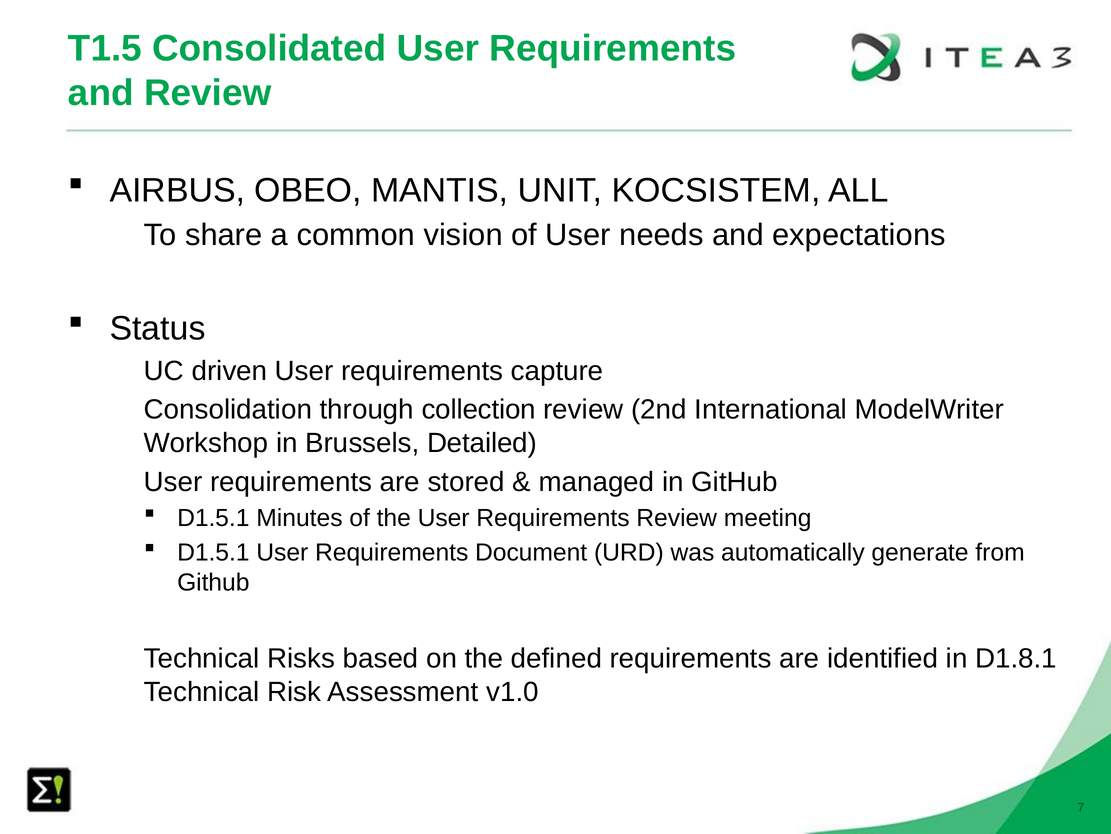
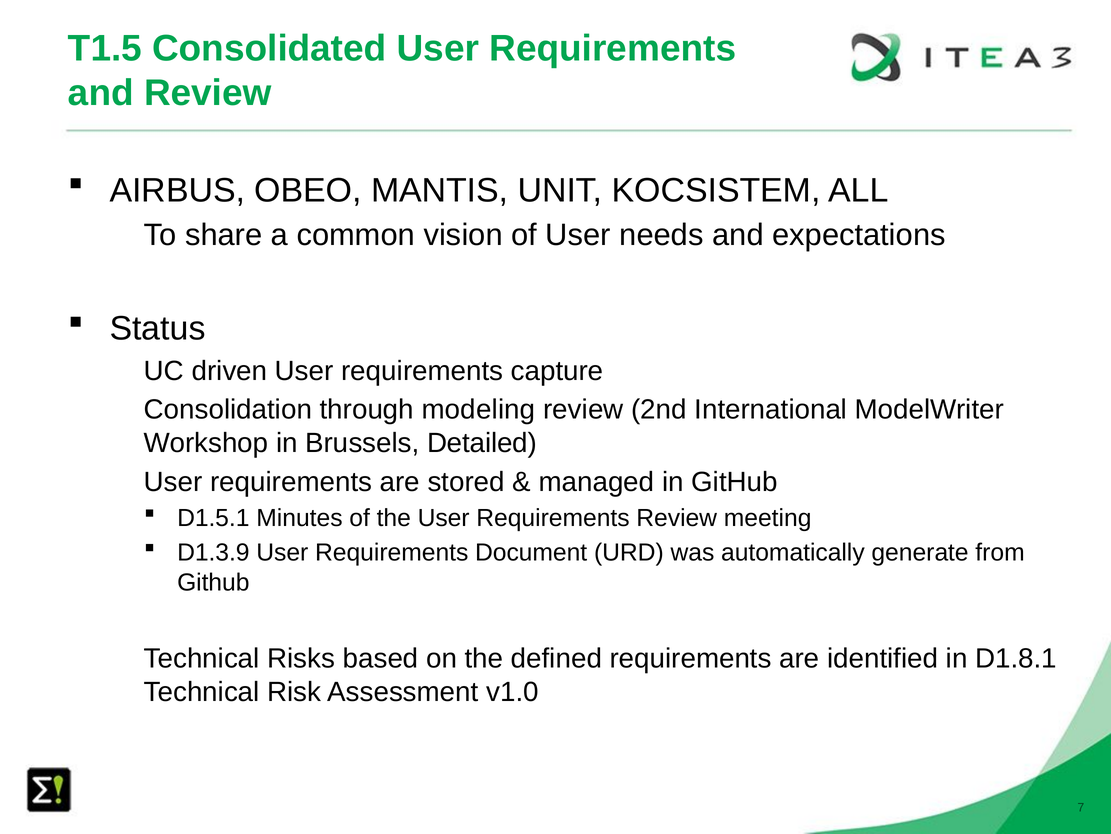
collection: collection -> modeling (478, 409)
D1.5.1: D1.5.1 -> D1.3.9 (213, 552)
